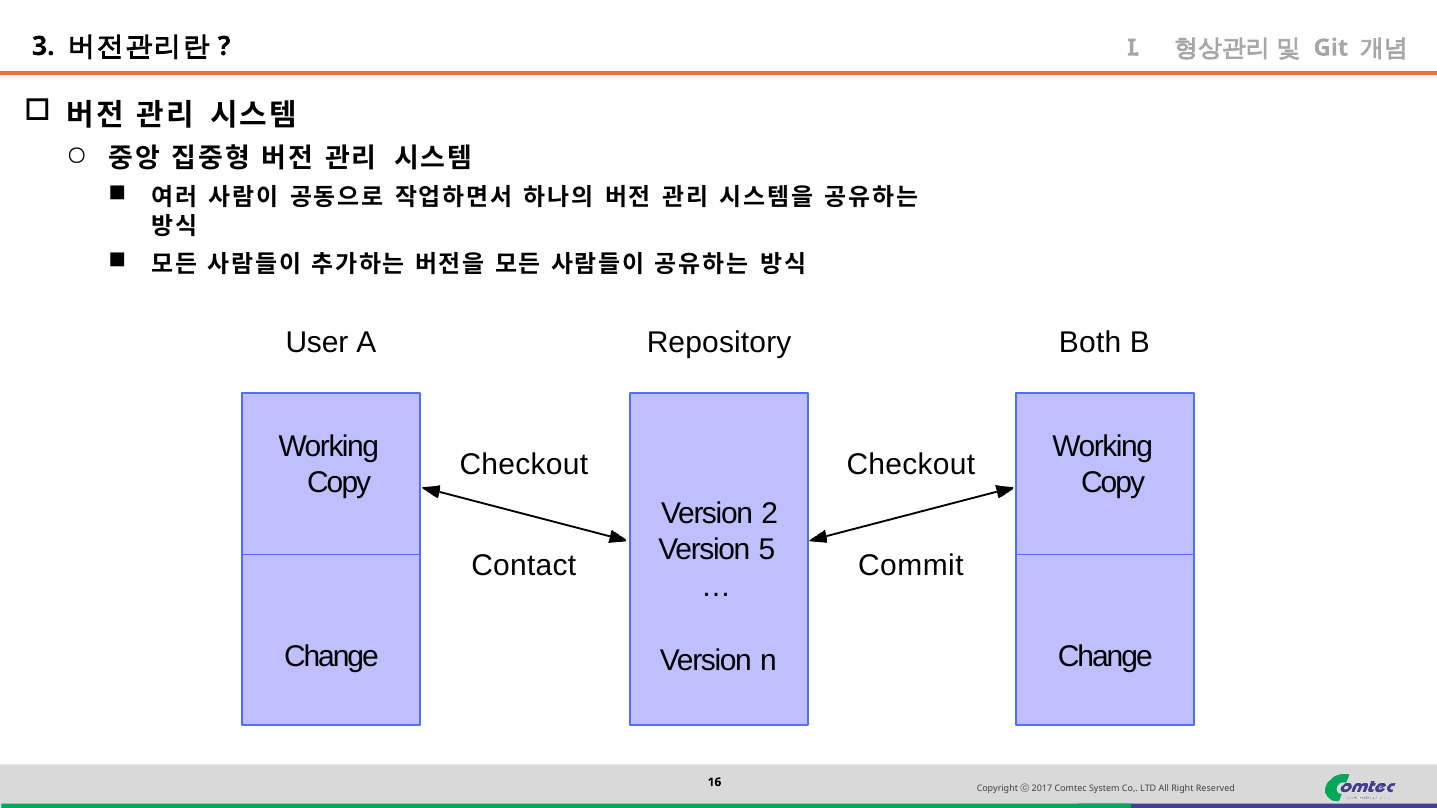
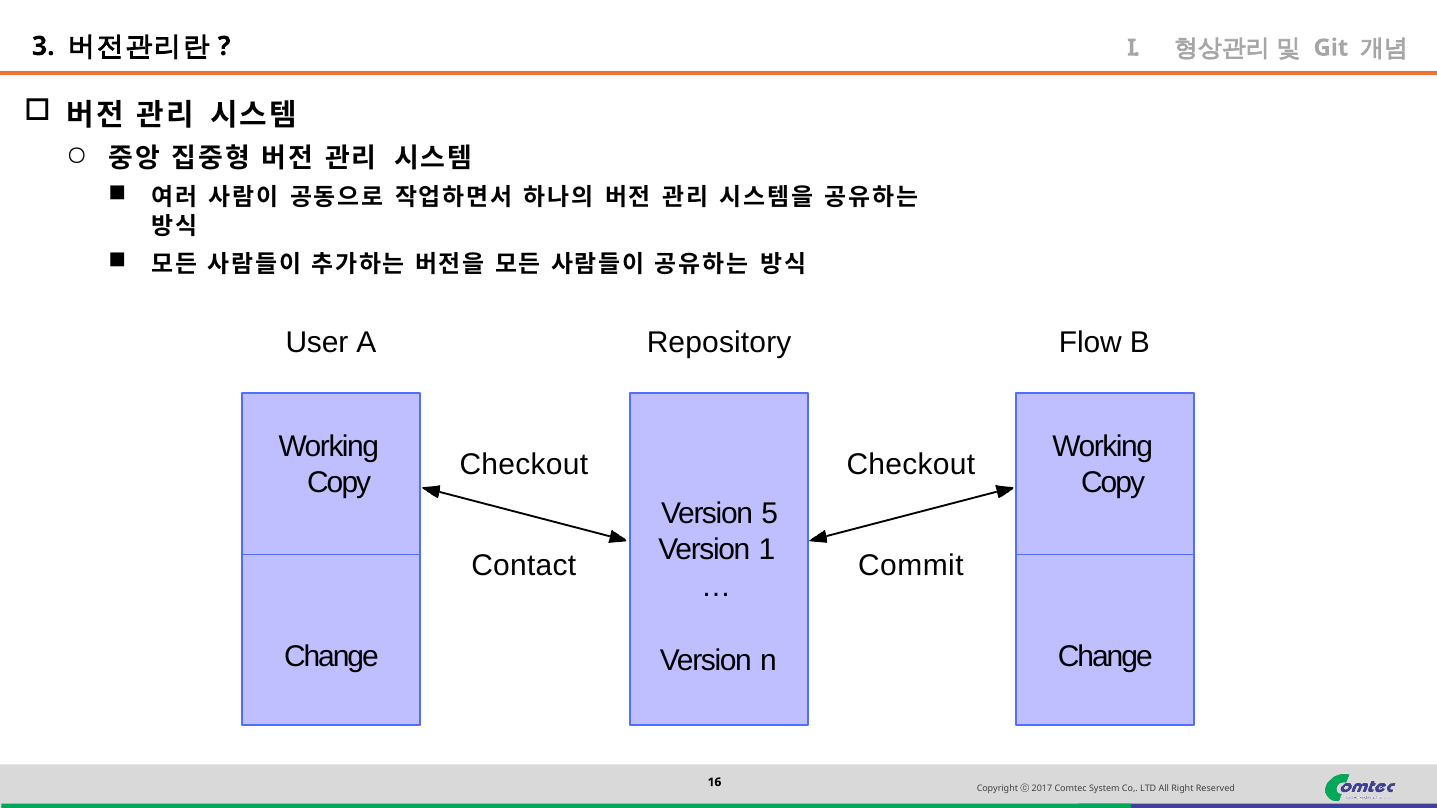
Both: Both -> Flow (1090, 343)
2: 2 -> 5 (770, 514)
5: 5 -> 1 (767, 549)
